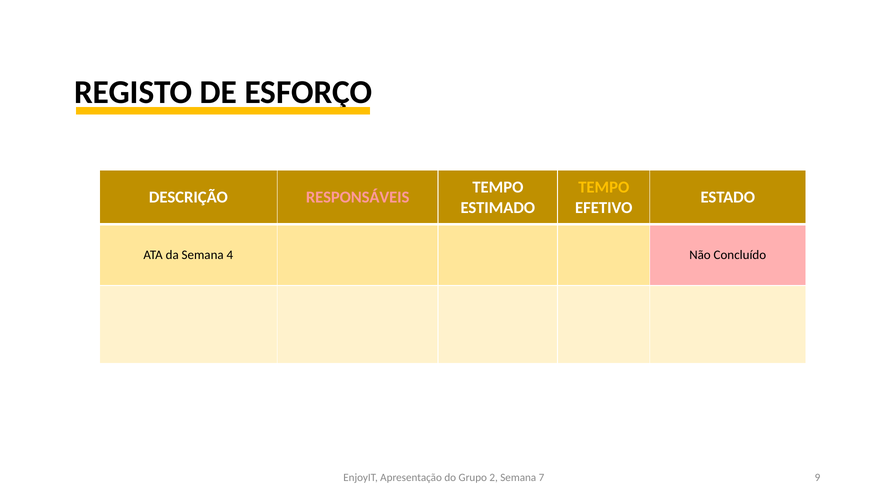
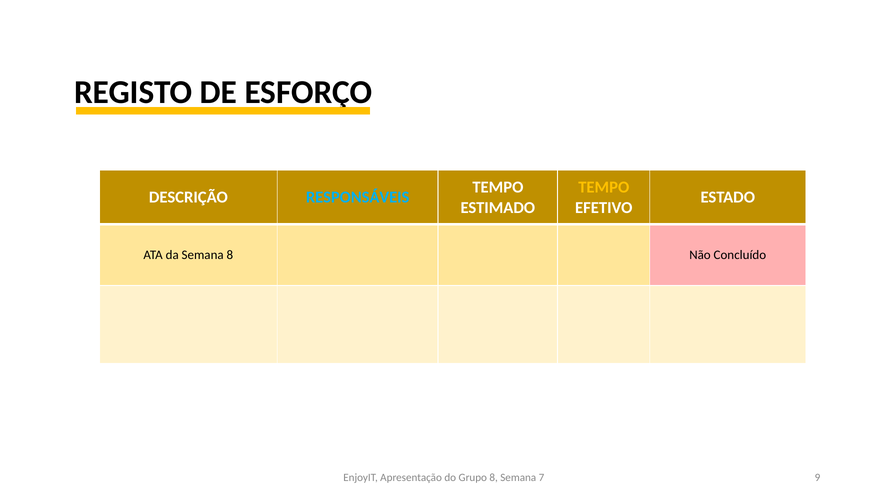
RESPONSÁVEIS colour: pink -> light blue (358, 197)
Semana 4: 4 -> 8 (230, 255)
Grupo 2: 2 -> 8 (494, 477)
